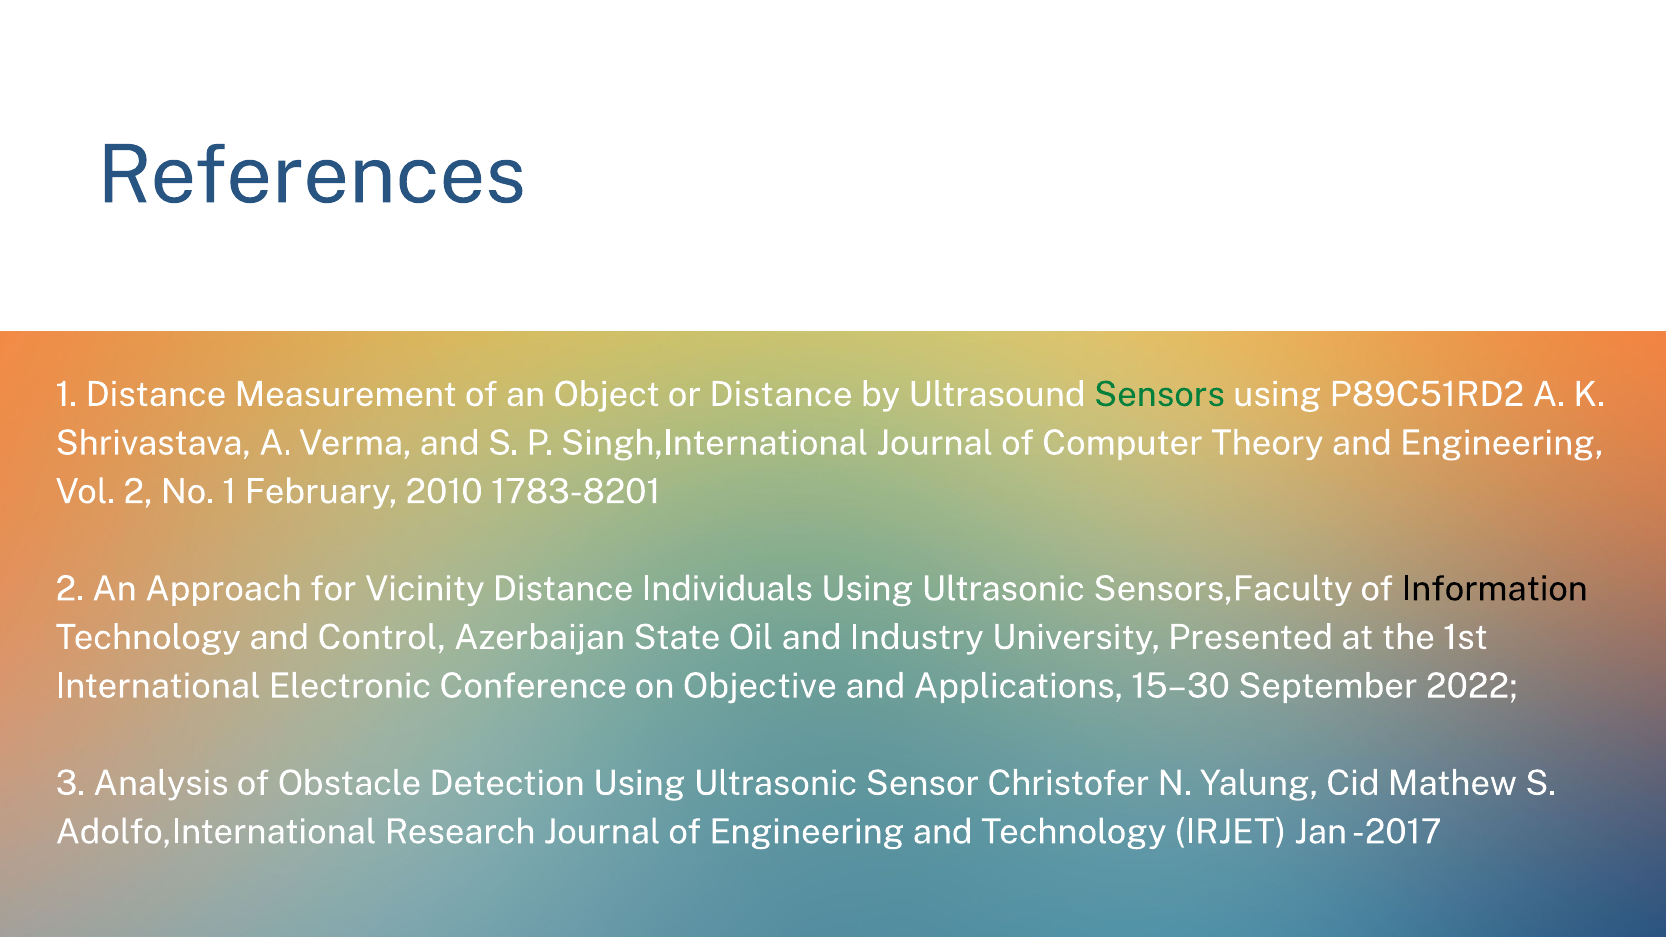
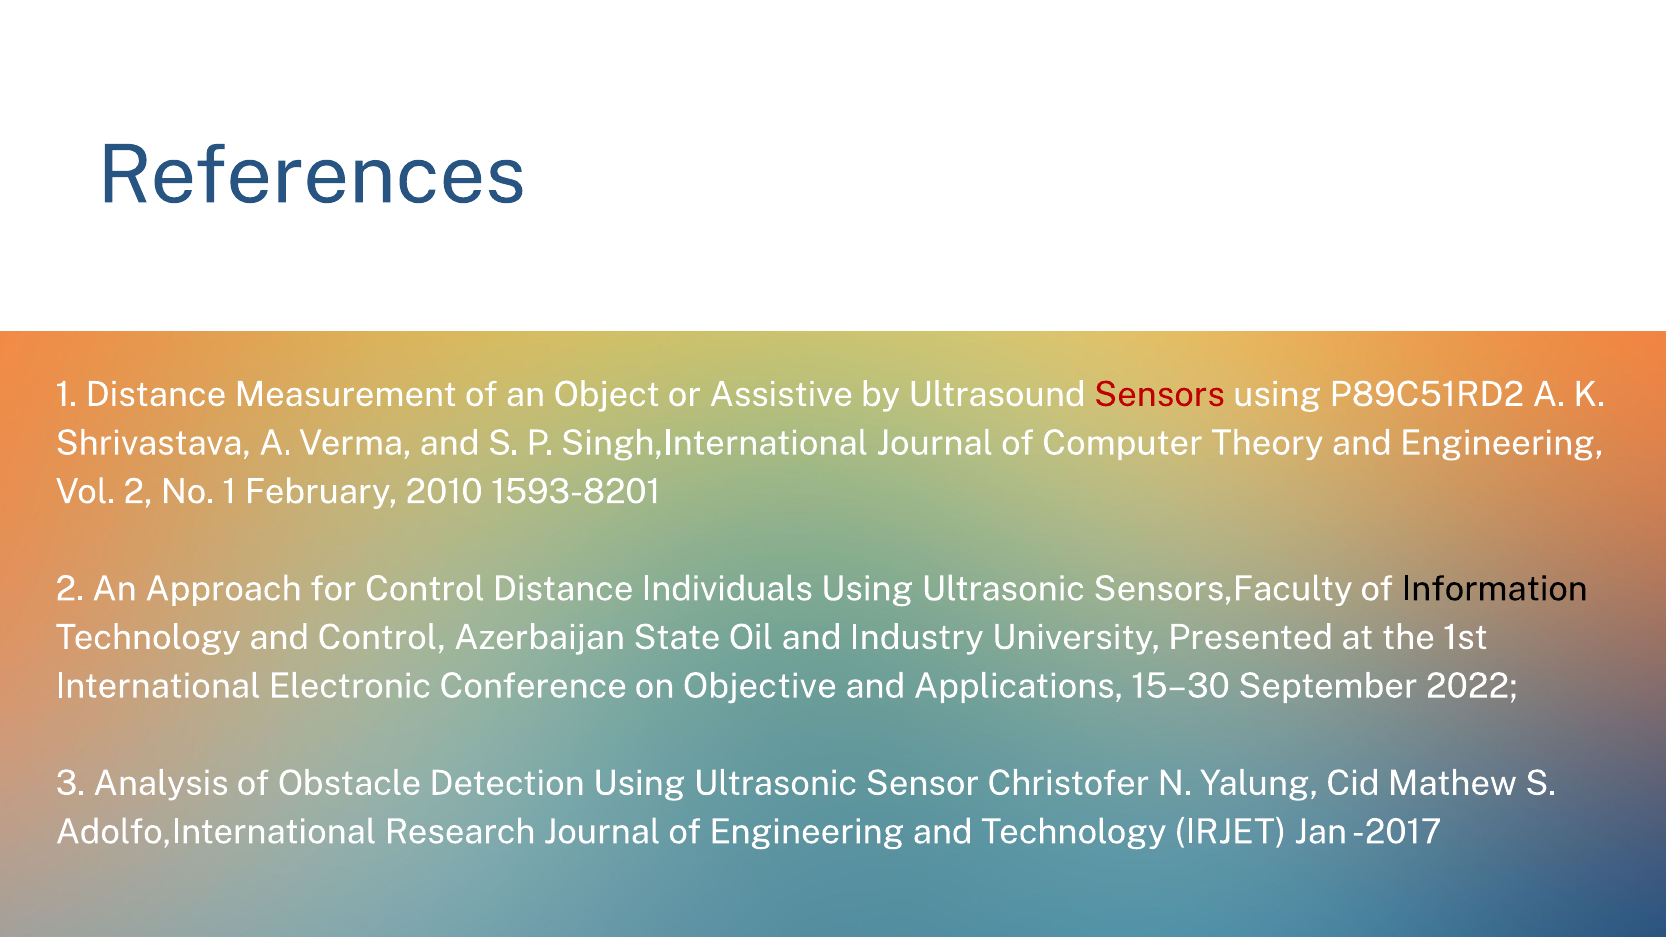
or Distance: Distance -> Assistive (781, 395)
Sensors colour: green -> red (1159, 395)
1783-8201: 1783-8201 -> 1593-8201 (576, 492)
for Vicinity: Vicinity -> Control (425, 589)
